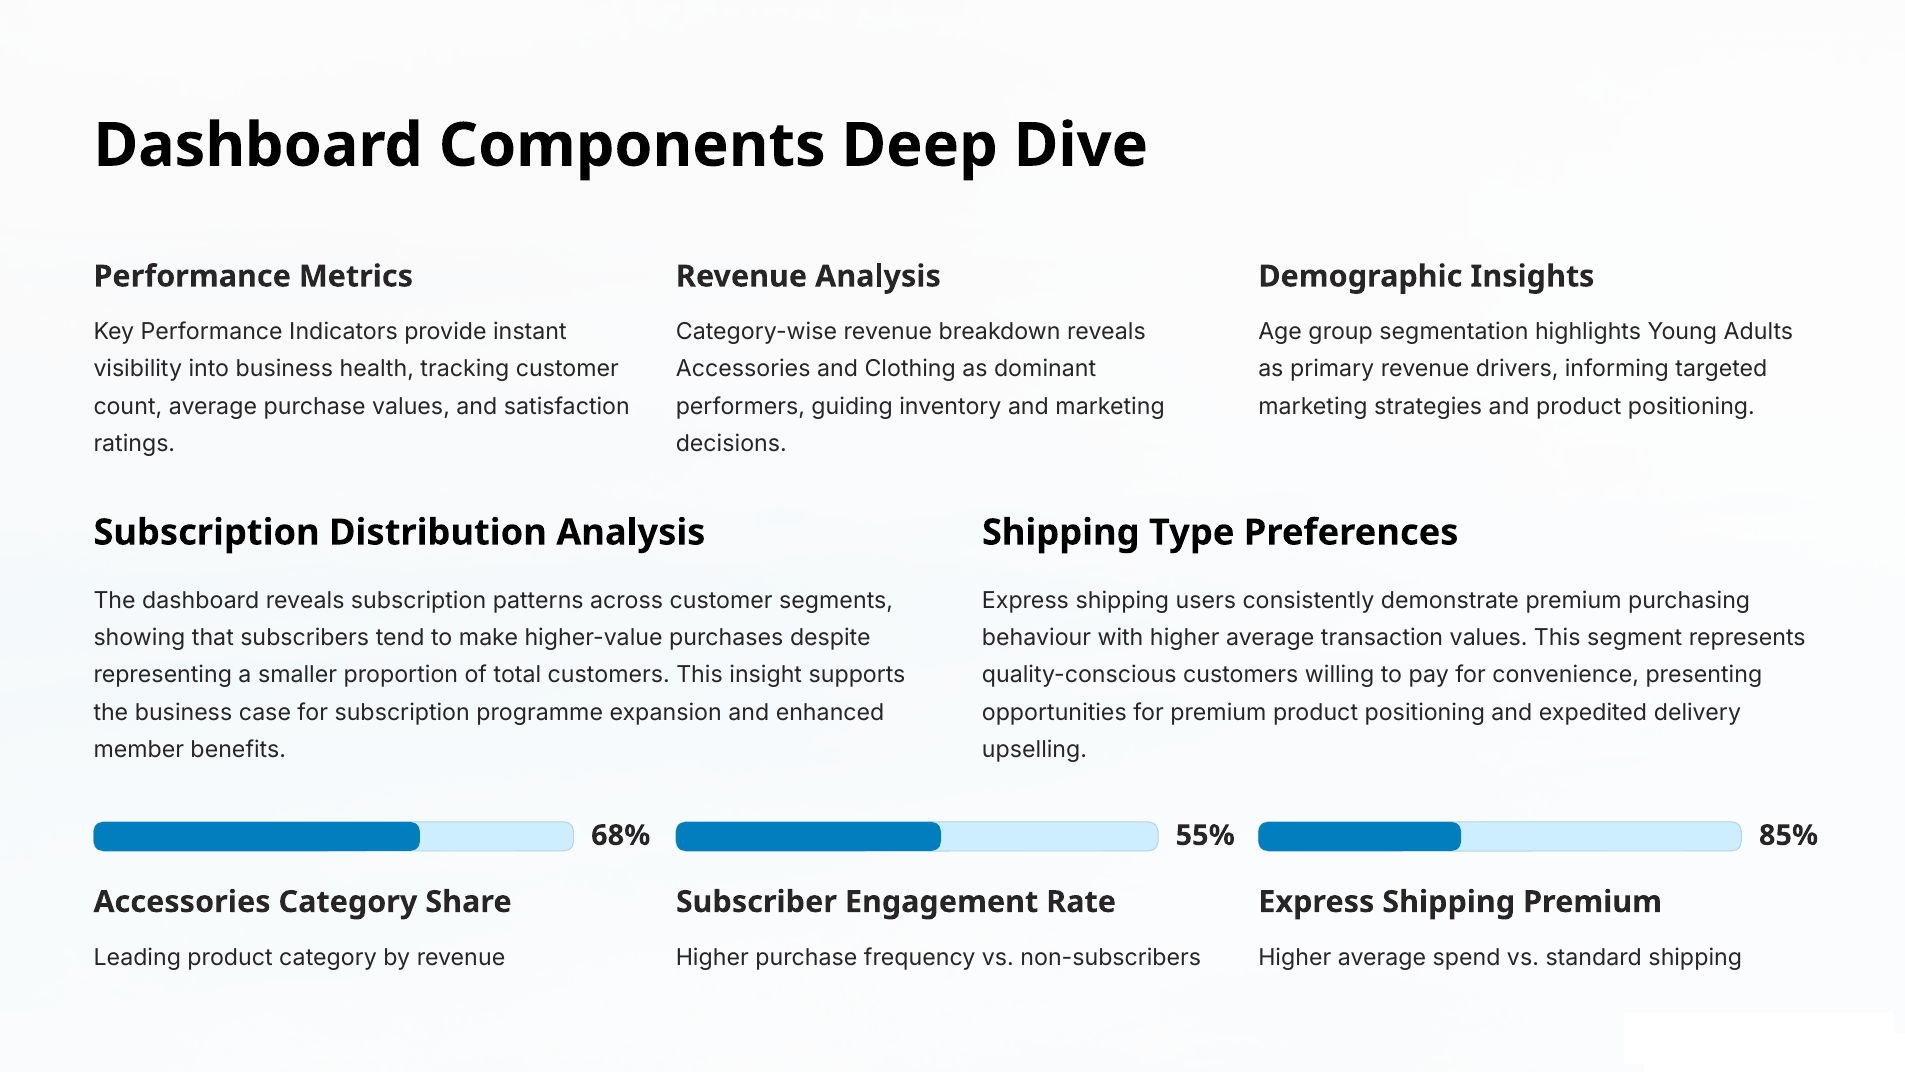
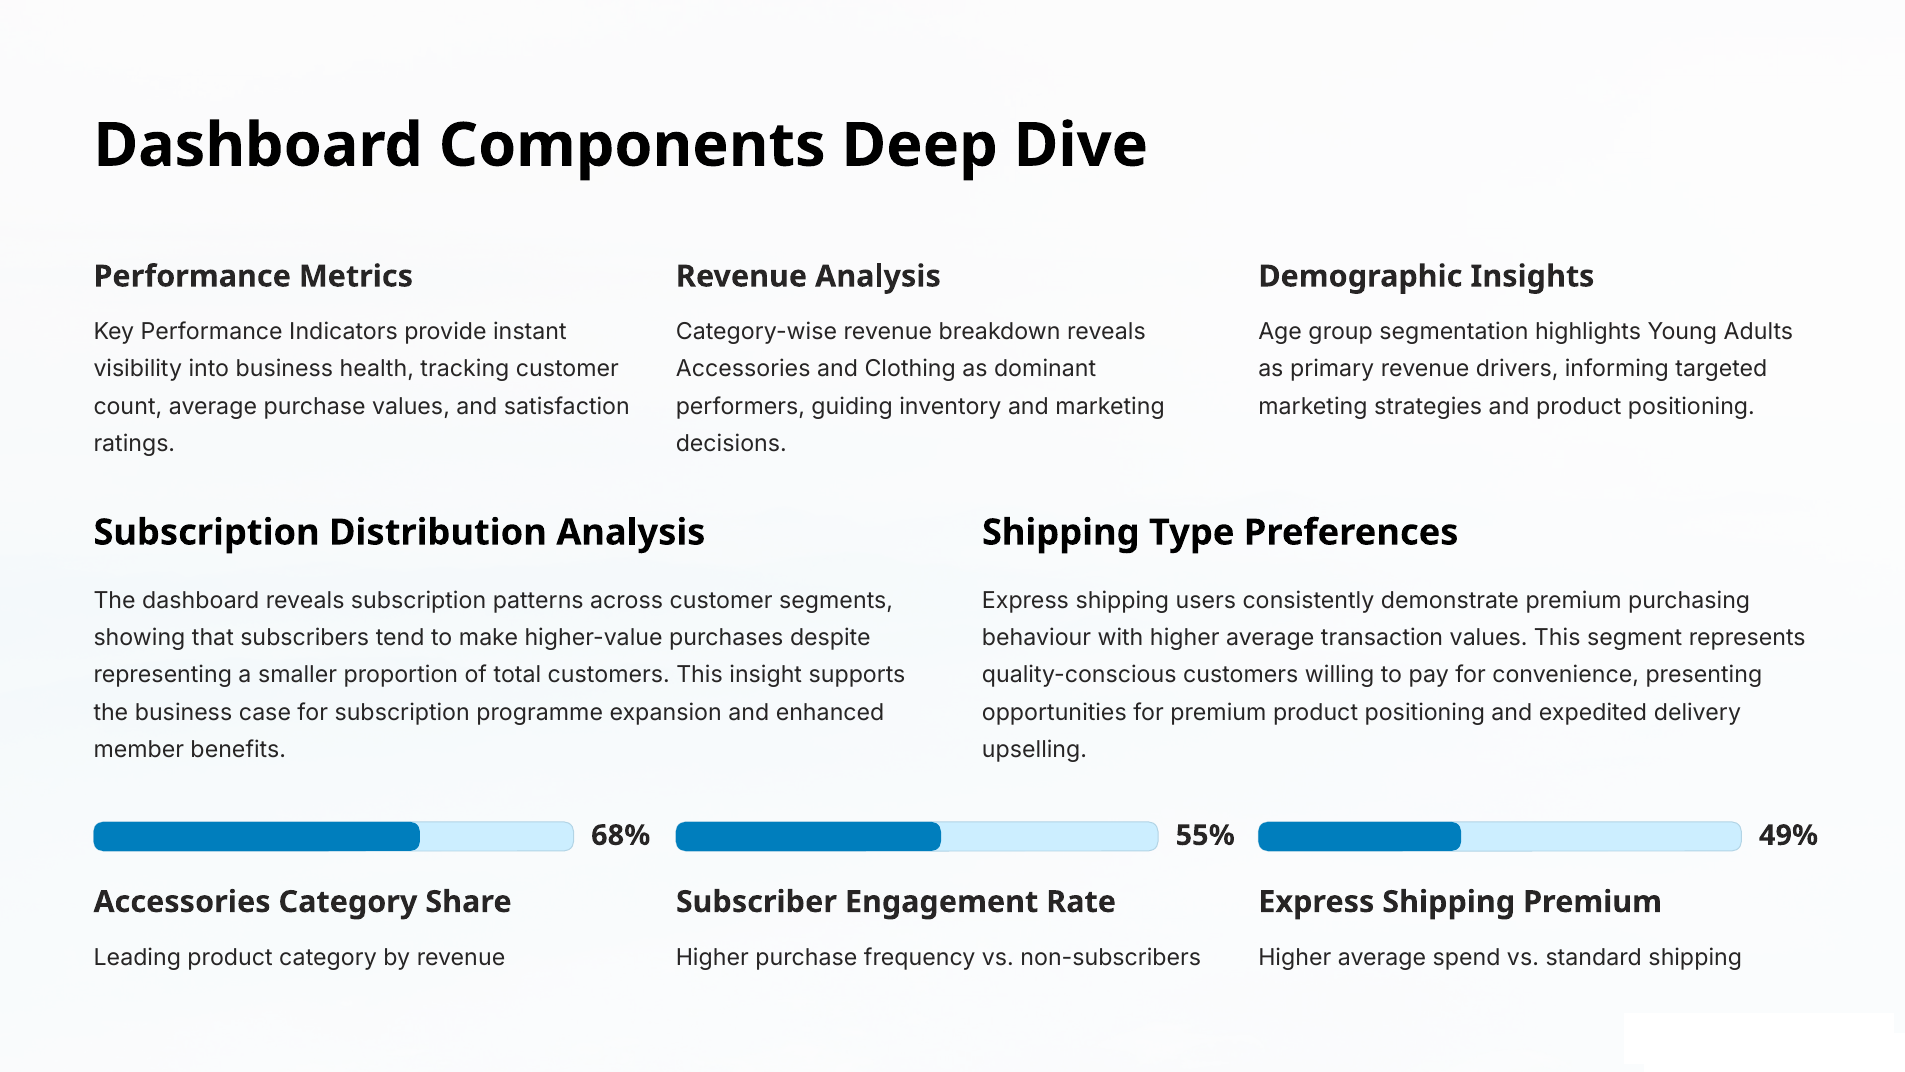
85%: 85% -> 49% (1789, 835)
